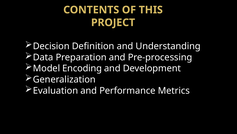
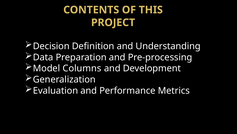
Encoding: Encoding -> Columns (82, 68)
